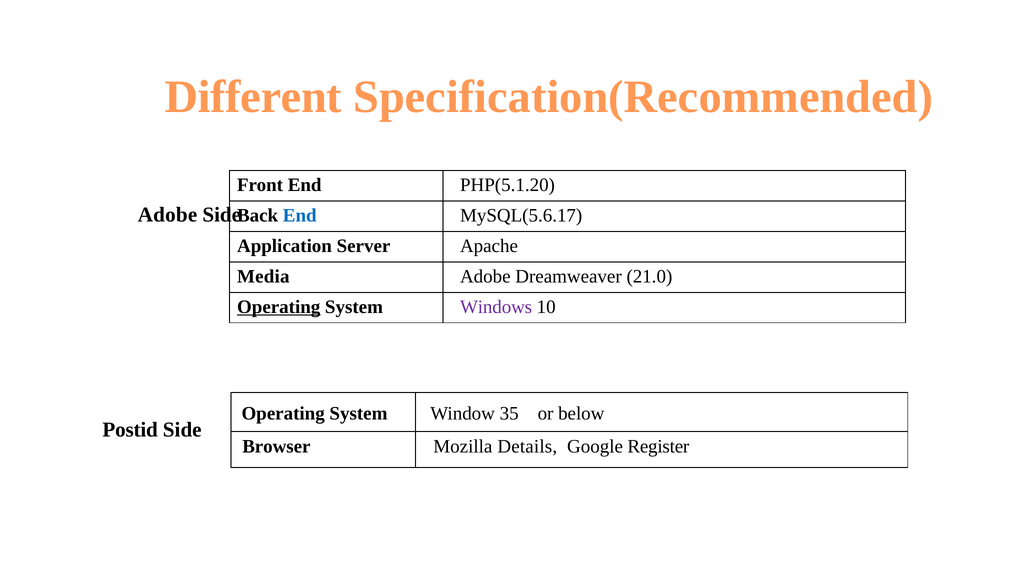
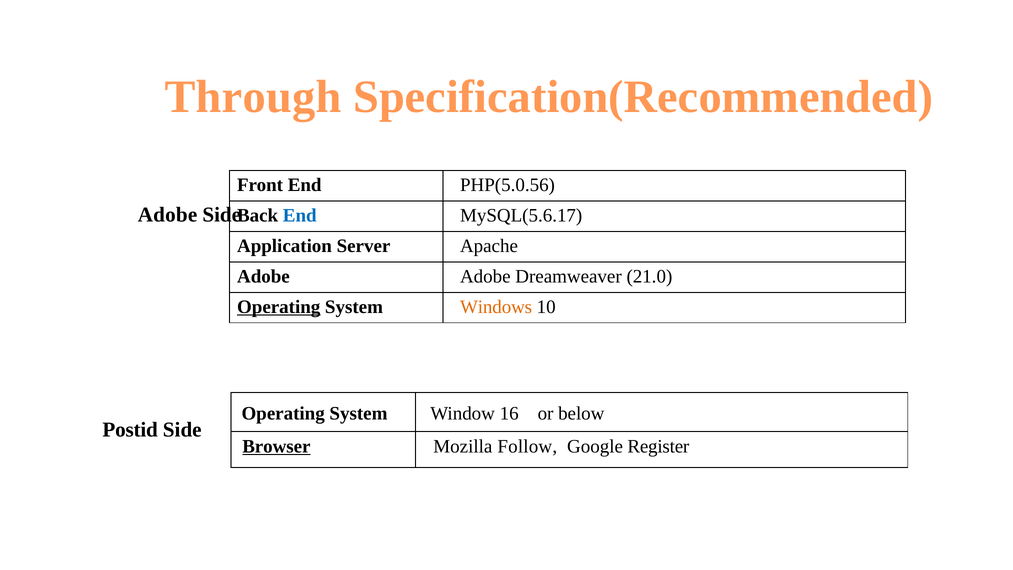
Different: Different -> Through (253, 97)
PHP(5.1.20: PHP(5.1.20 -> PHP(5.0.56 (508, 185)
Media: Media -> Adobe (263, 276)
Windows colour: purple -> orange (496, 307)
35: 35 -> 16 (509, 413)
Browser underline: none -> present (276, 446)
Details: Details -> Follow (527, 446)
